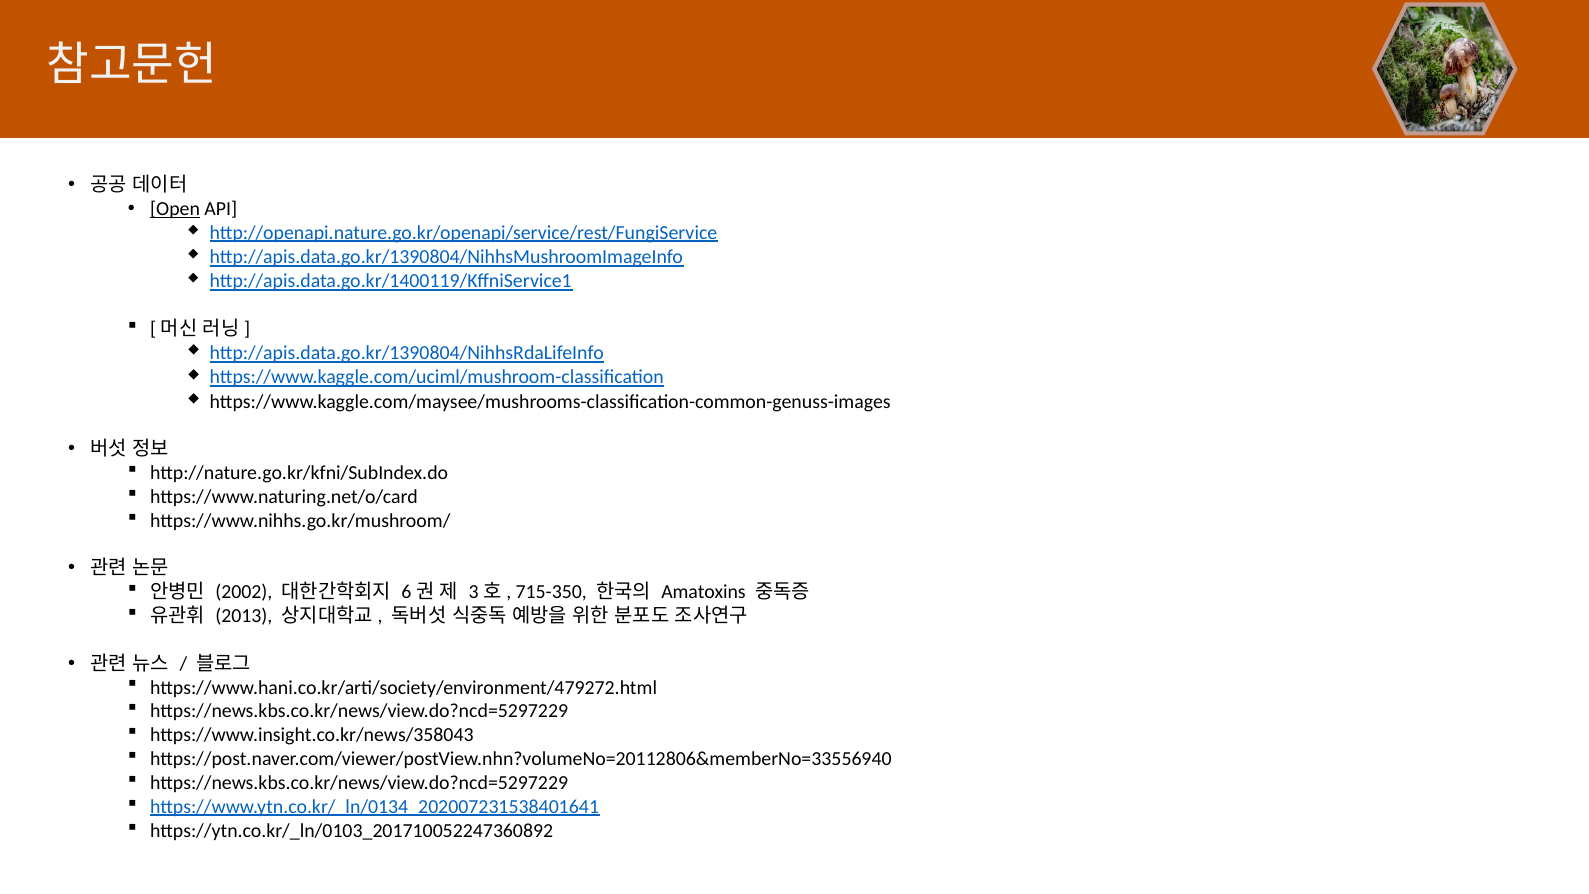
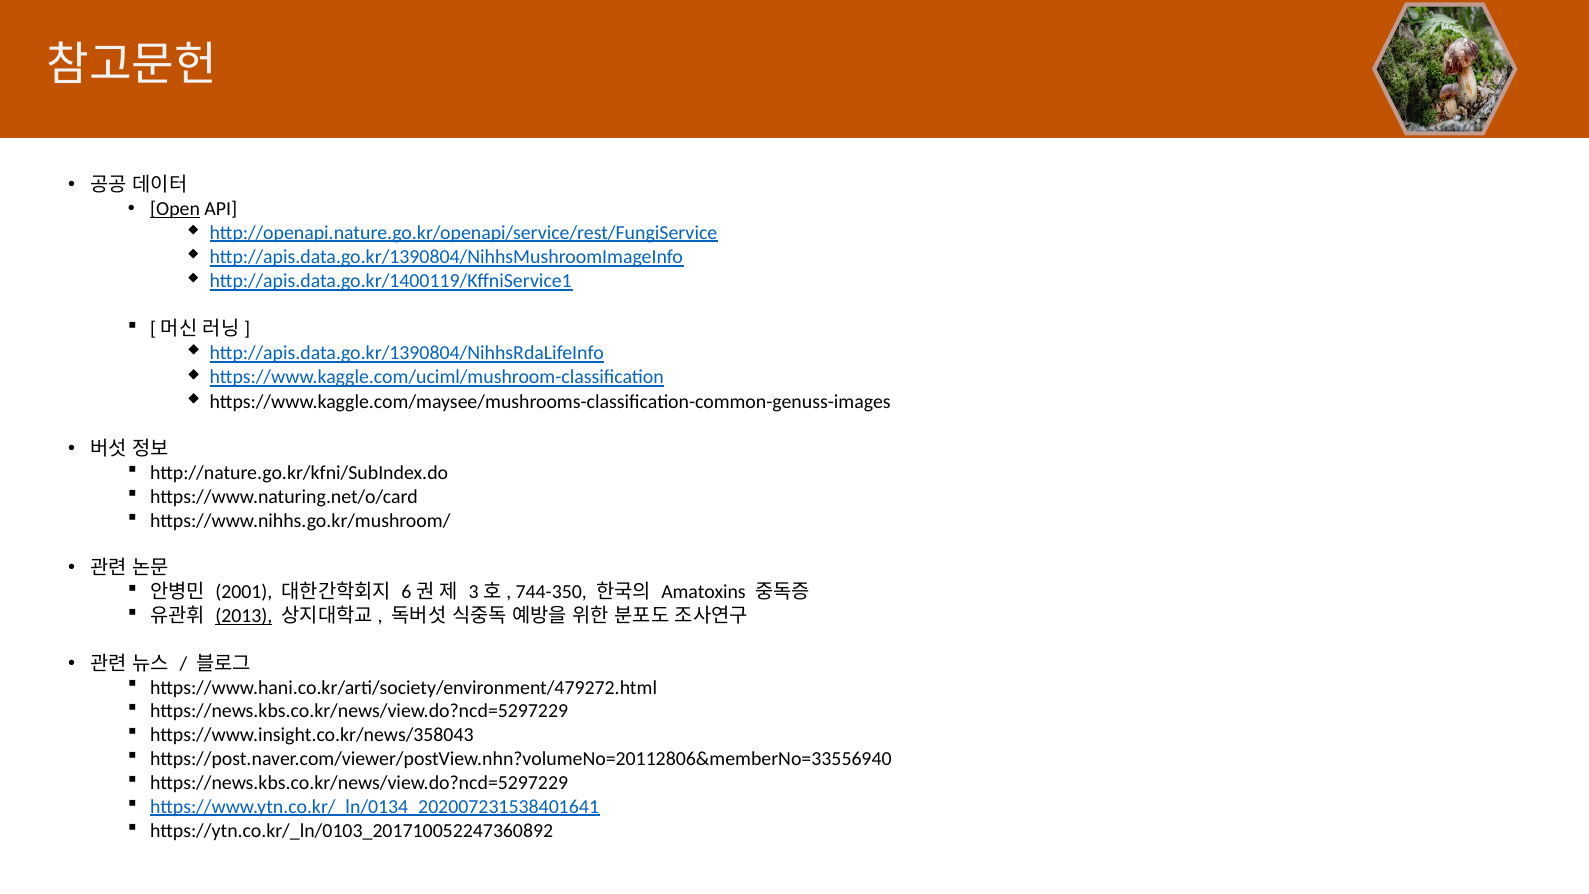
2002: 2002 -> 2001 (244, 592)
715-350: 715-350 -> 744-350 (551, 592)
2013 underline: none -> present (244, 616)
